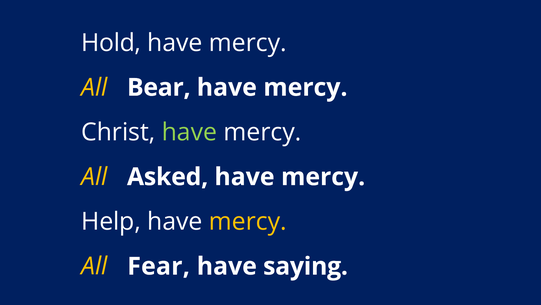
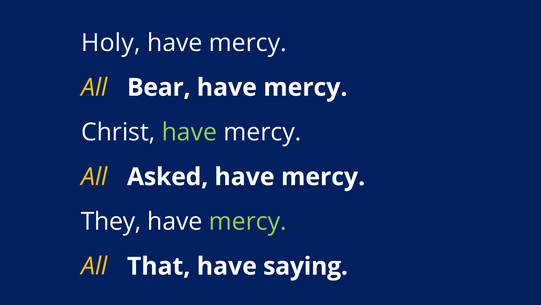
Hold: Hold -> Holy (111, 43)
Help: Help -> They (111, 221)
mercy colour: yellow -> light green (248, 221)
Fear: Fear -> That (159, 266)
